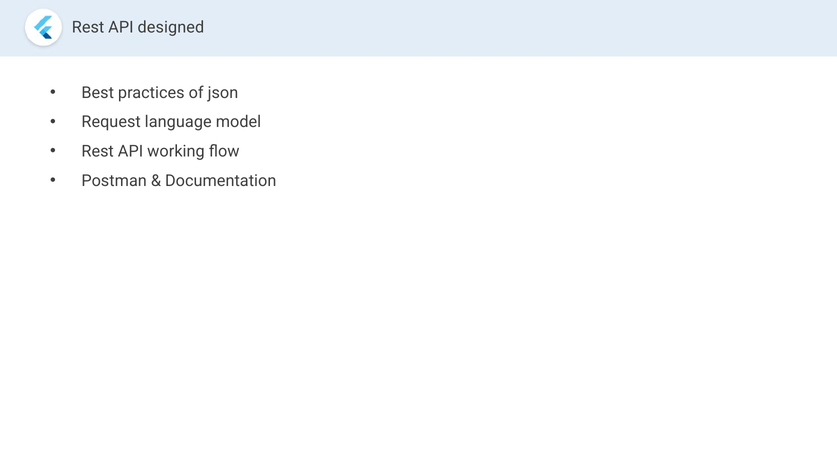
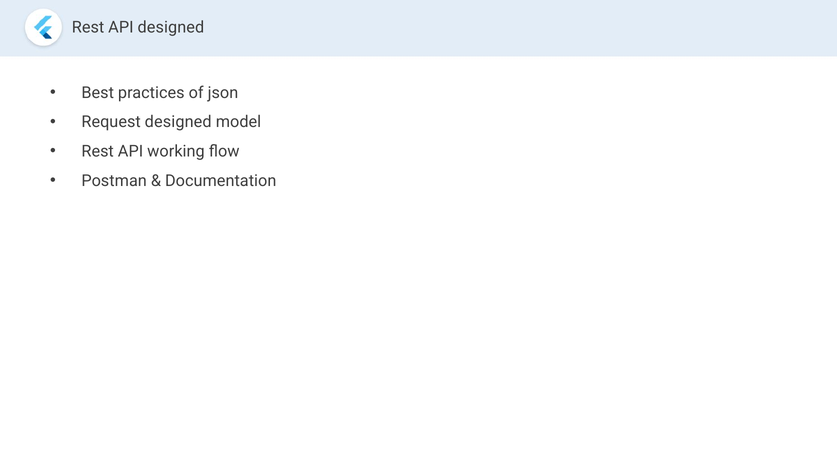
Request language: language -> designed (178, 122)
